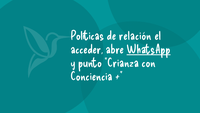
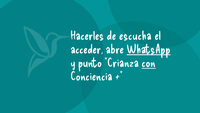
Políticas: Políticas -> Hacerles (87, 36)
relación: relación -> escucha (135, 36)
con underline: none -> present (149, 63)
